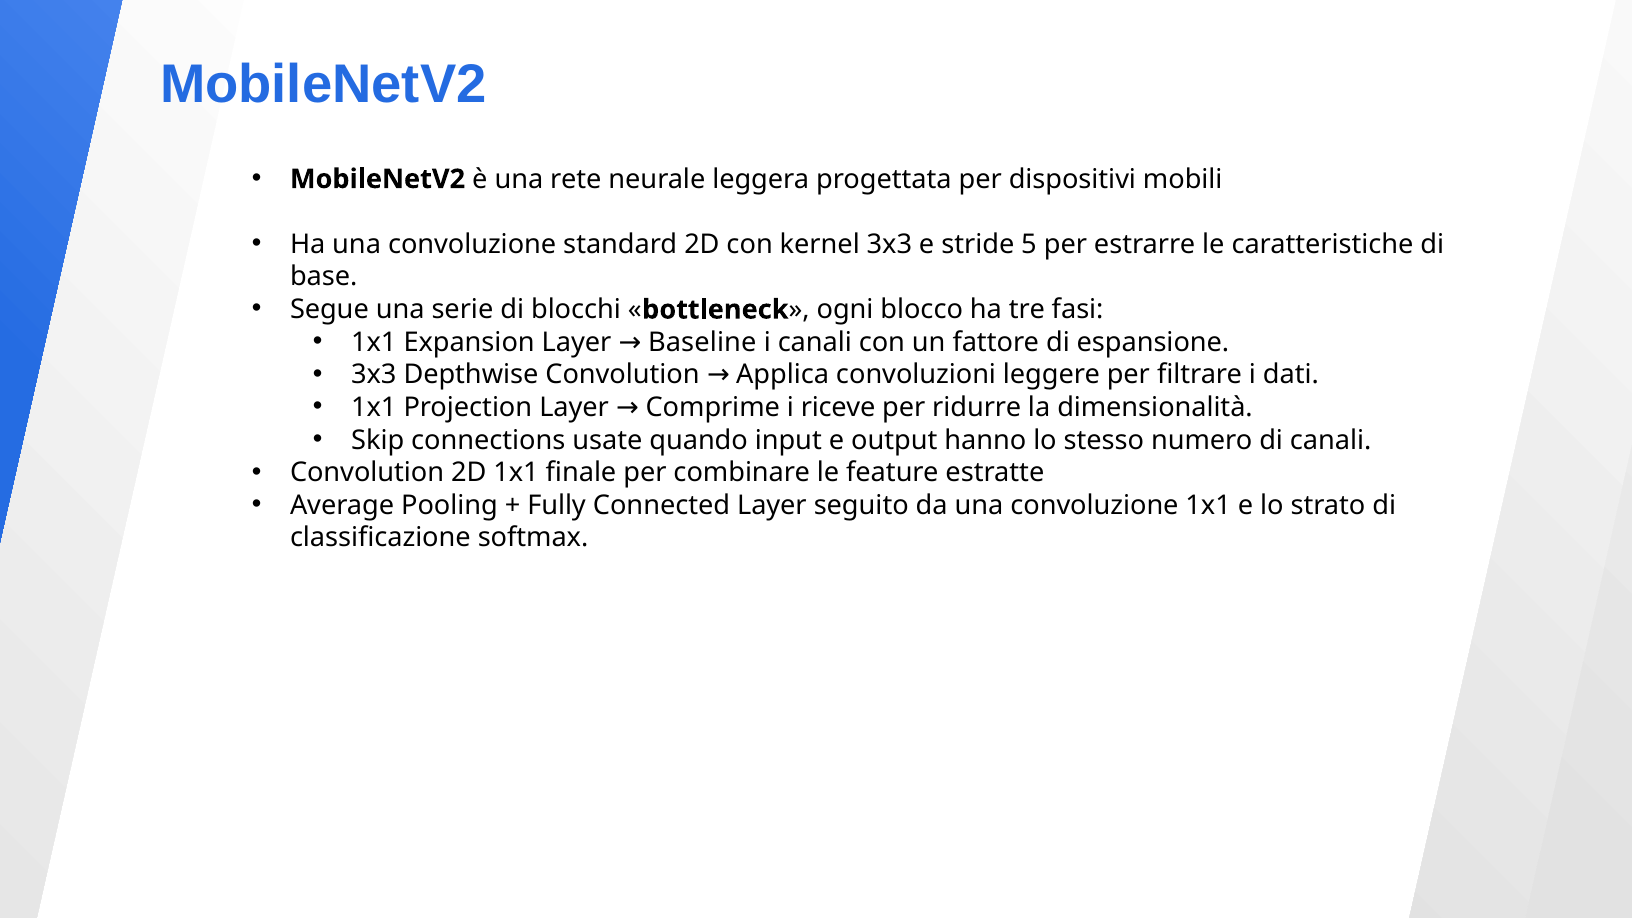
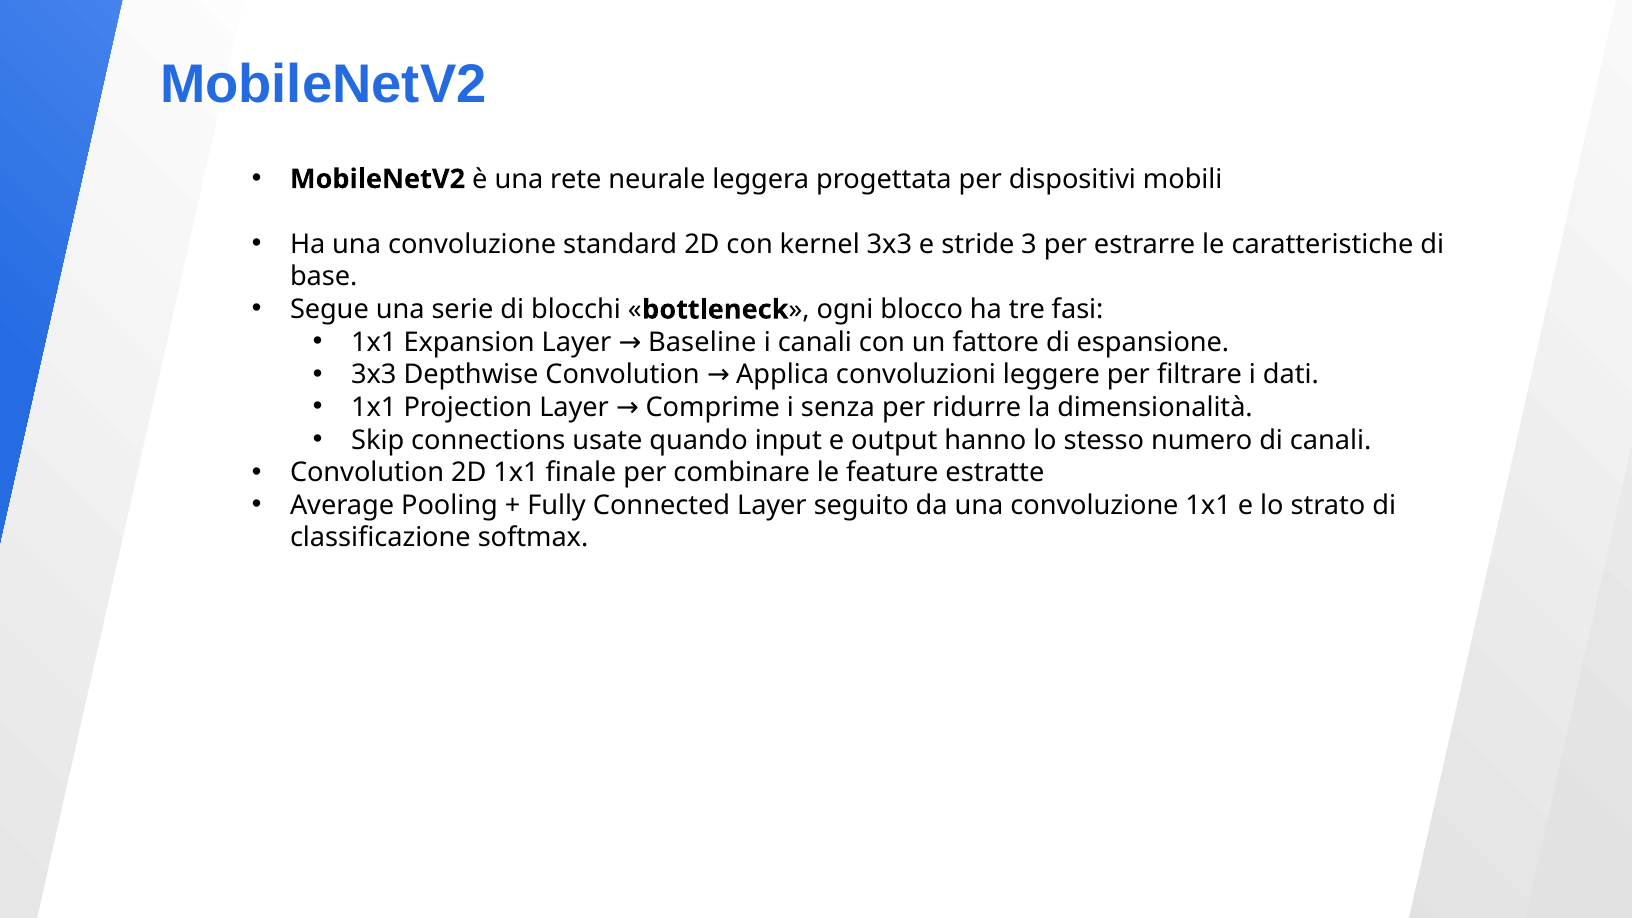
5: 5 -> 3 (1029, 244)
riceve: riceve -> senza (838, 407)
